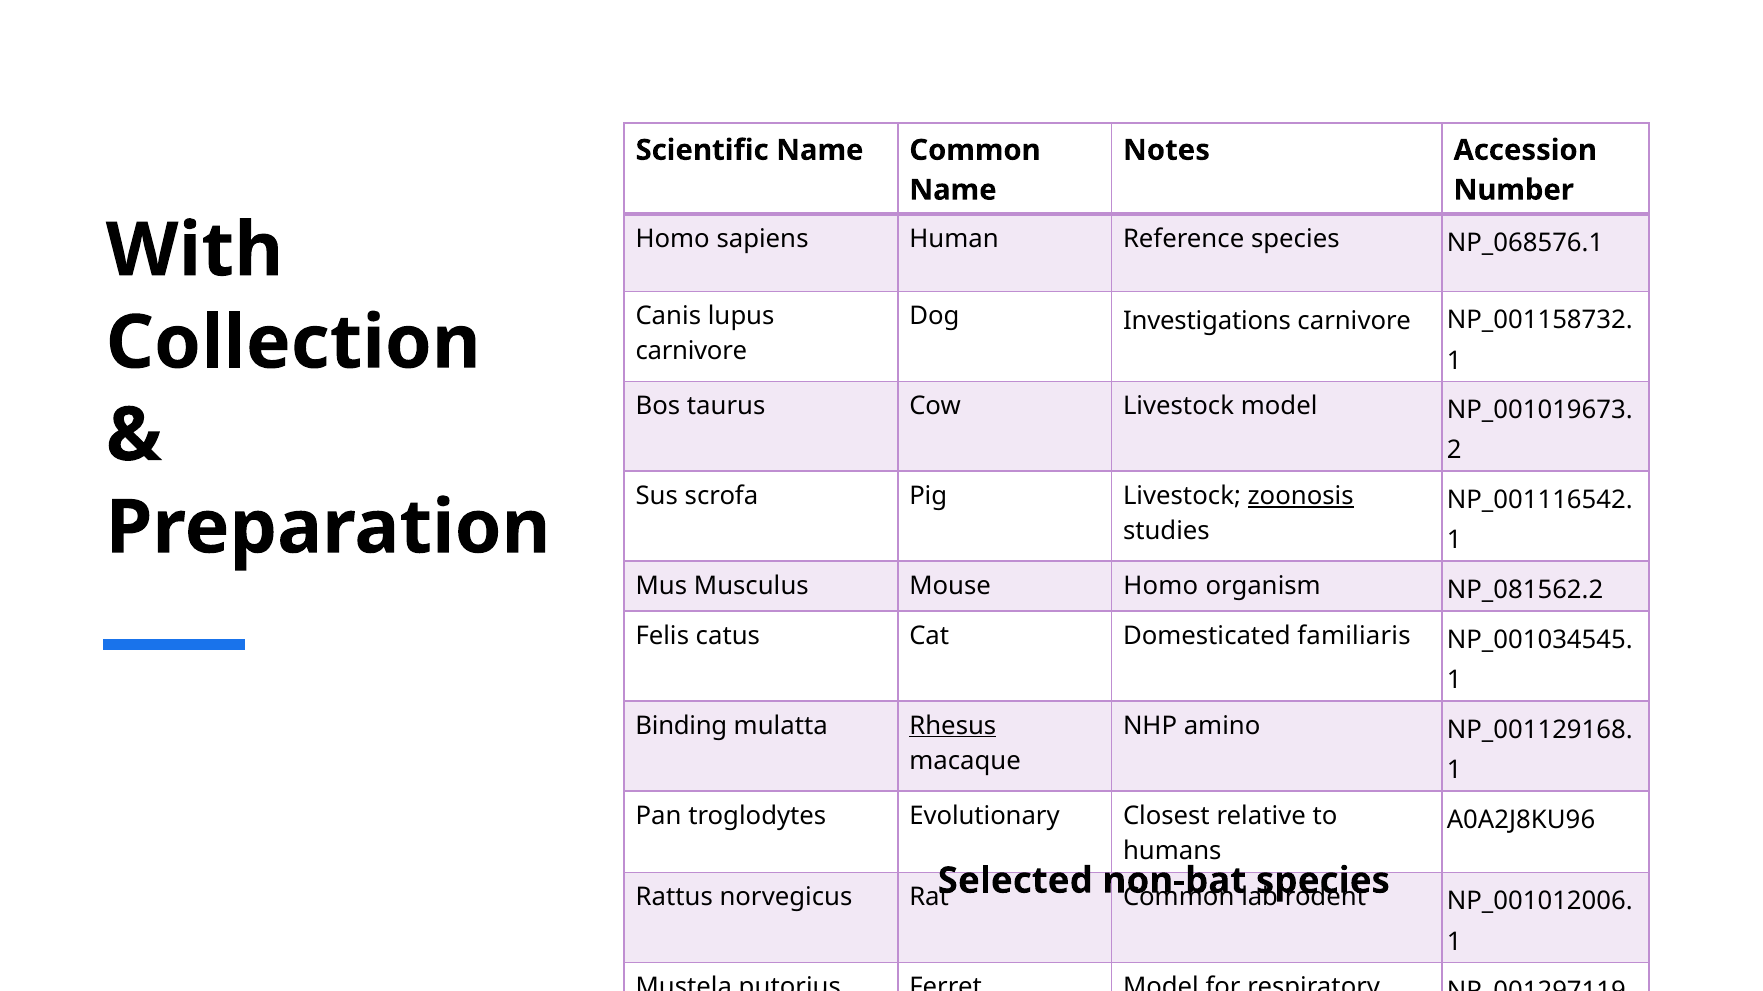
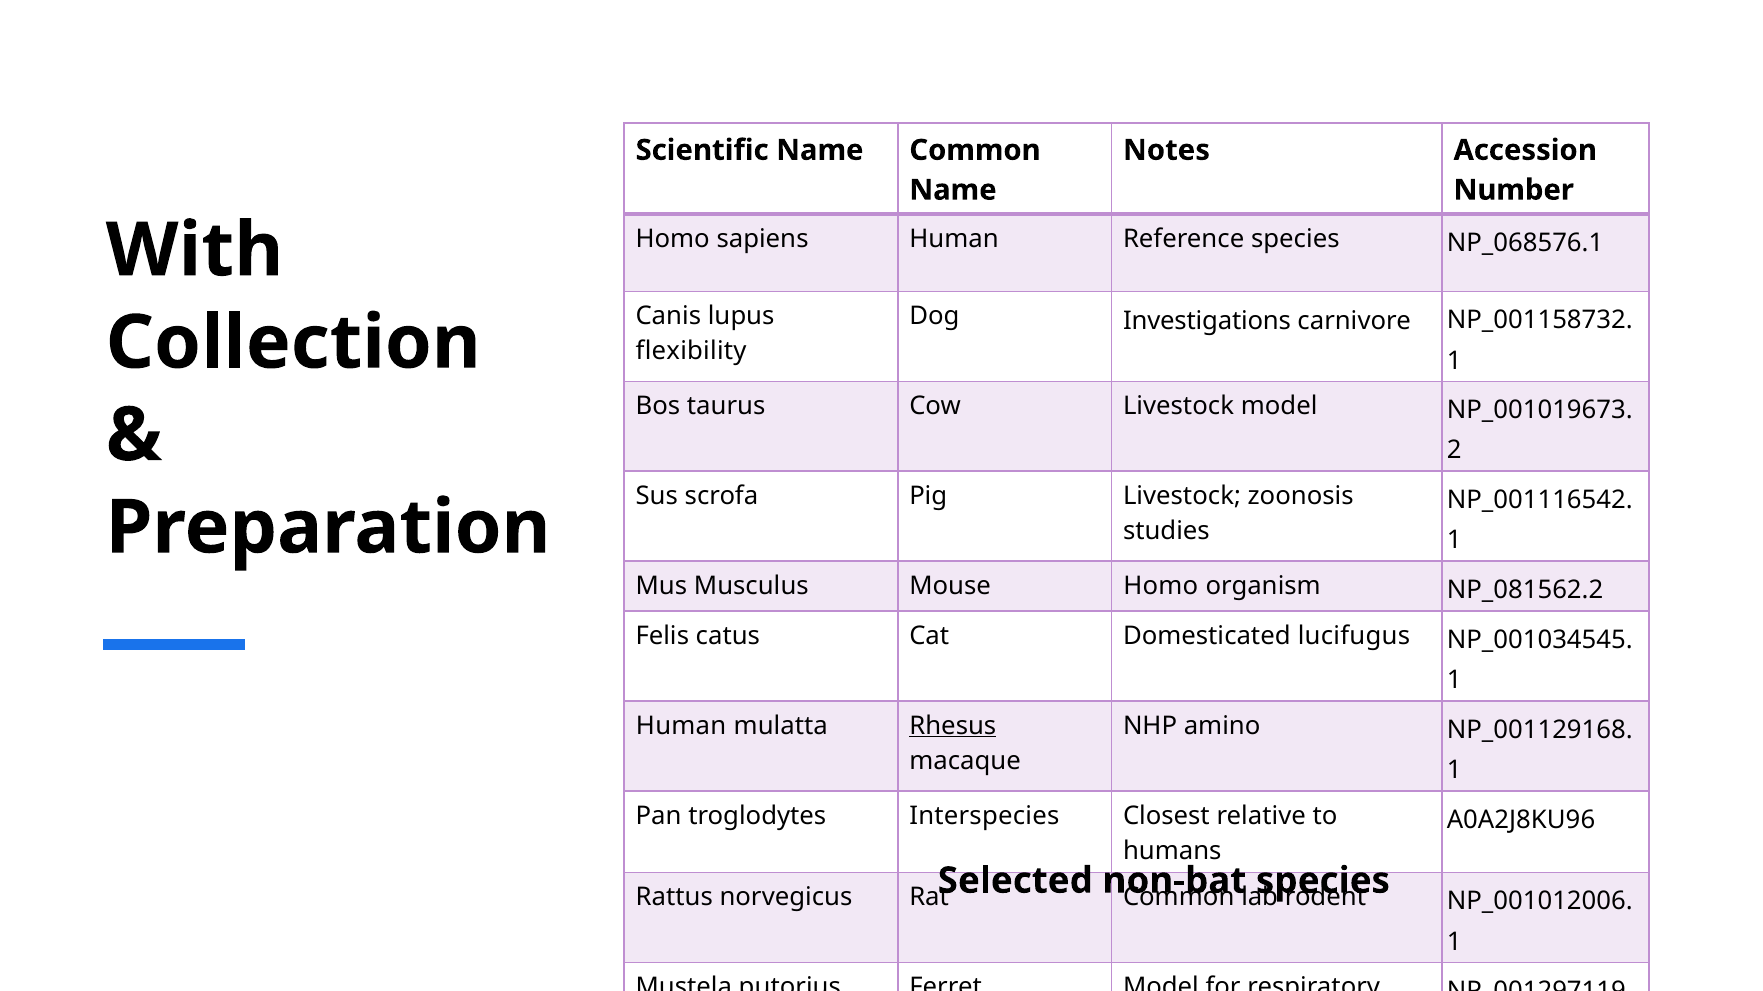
carnivore: carnivore -> flexibility (691, 351)
zoonosis underline: present -> none (1301, 496)
familiaris: familiaris -> lucifugus (1354, 636)
Binding: Binding -> Human (681, 726)
Evolutionary: Evolutionary -> Interspecies (984, 816)
